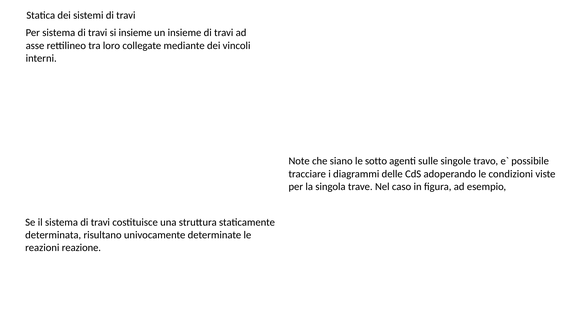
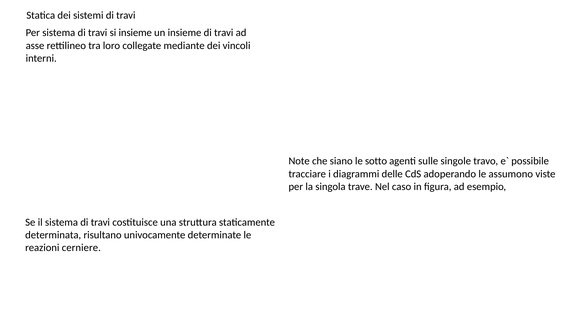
condizioni: condizioni -> assumono (511, 174)
reazione: reazione -> cerniere (81, 248)
